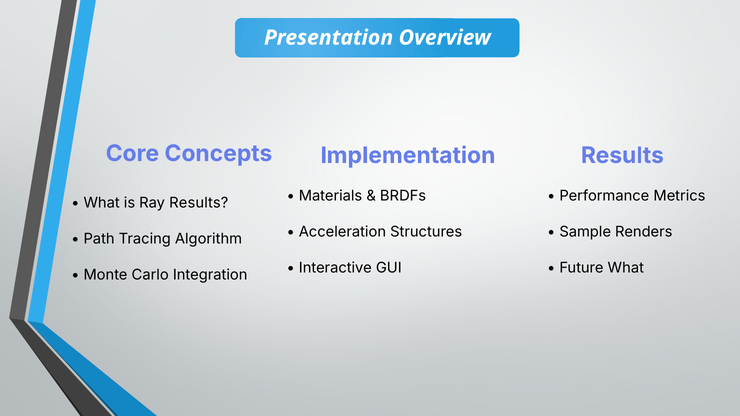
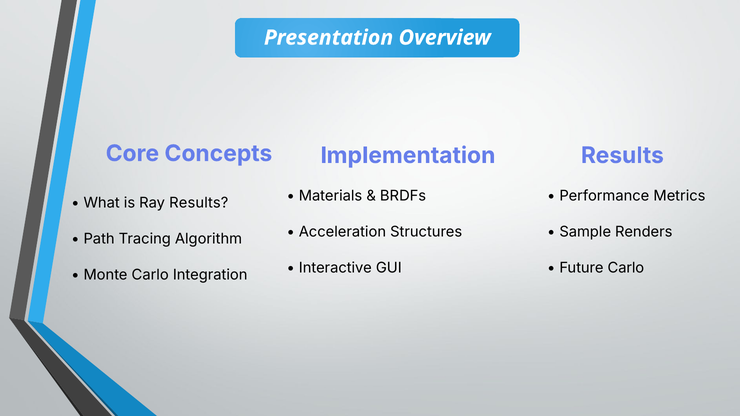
Future What: What -> Carlo (626, 268)
